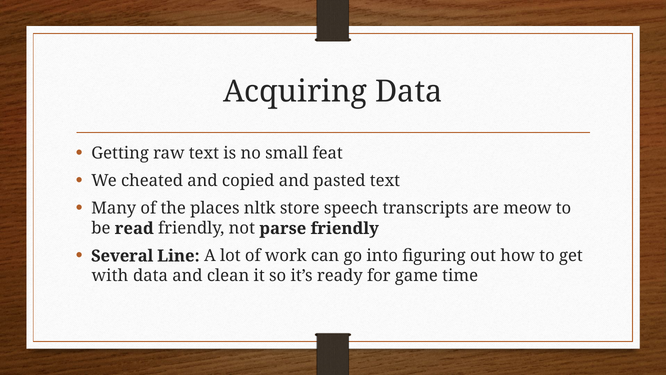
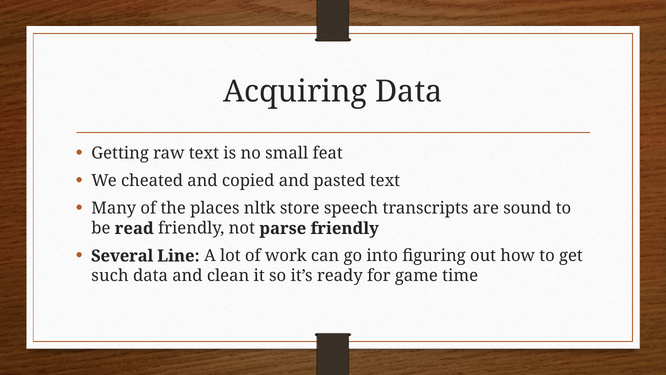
meow: meow -> sound (527, 208)
with: with -> such (110, 276)
